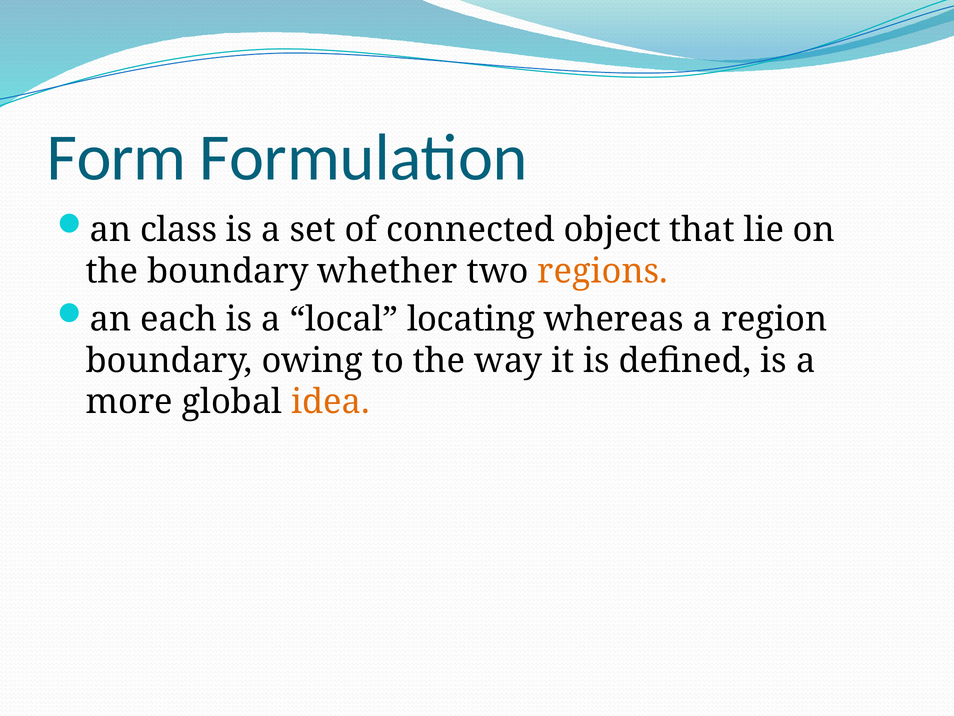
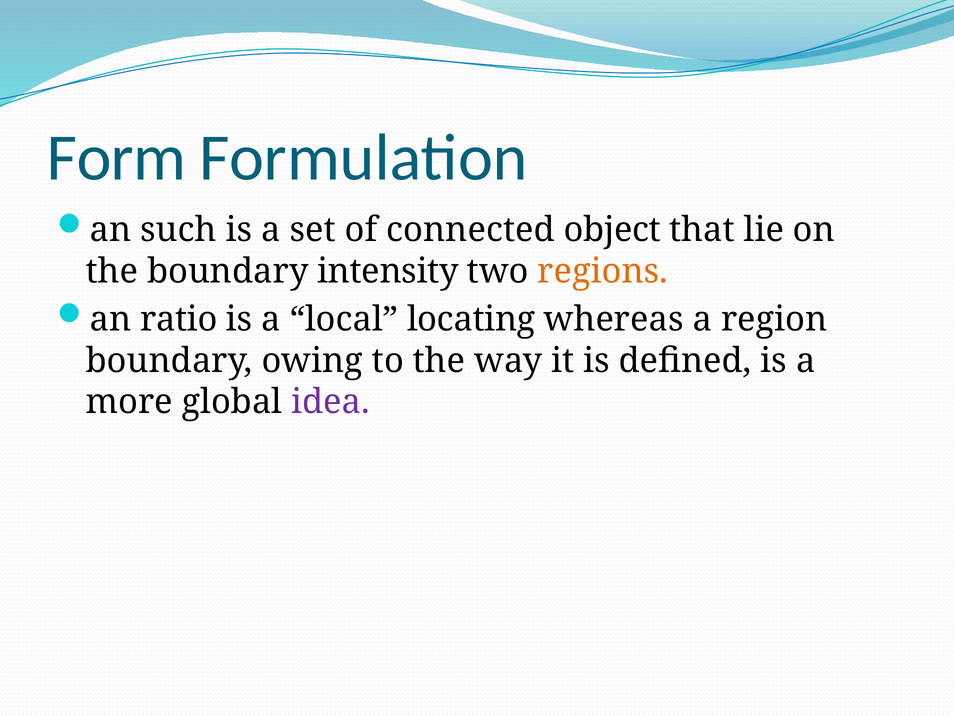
class: class -> such (179, 230)
whether: whether -> intensity (388, 271)
each: each -> ratio (179, 319)
idea colour: orange -> purple (330, 402)
